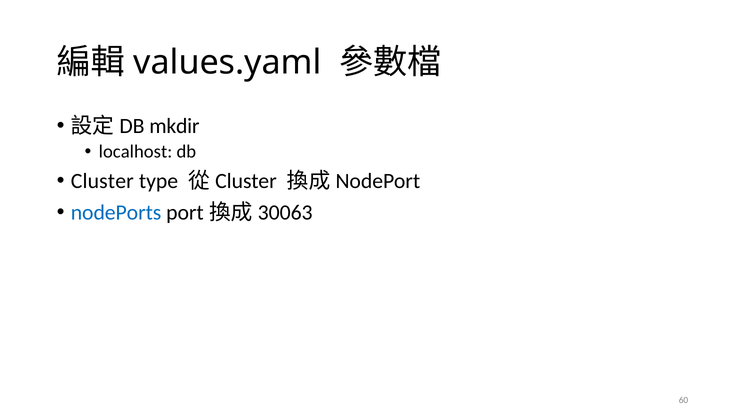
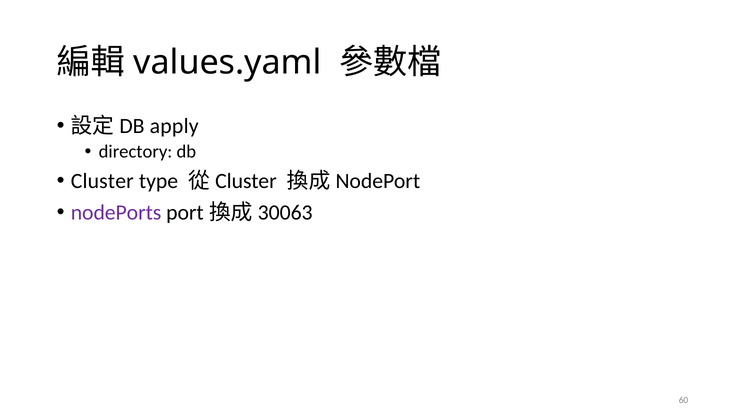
mkdir: mkdir -> apply (174, 126)
localhost: localhost -> directory (136, 152)
nodePorts colour: blue -> purple (116, 212)
